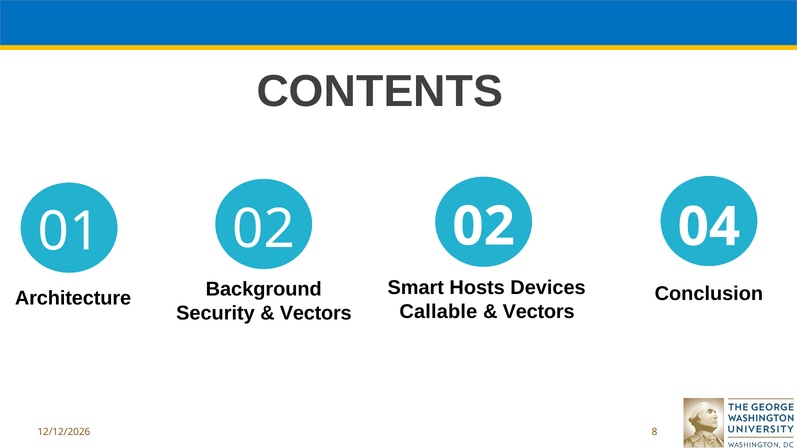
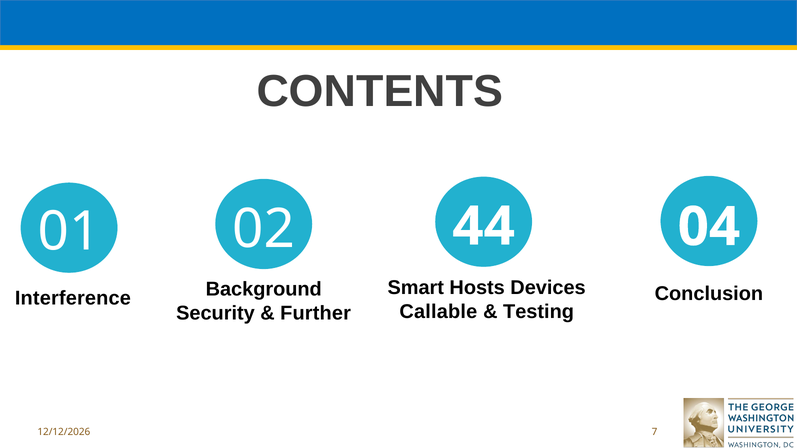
02 02: 02 -> 44 (484, 227)
Architecture: Architecture -> Interference (73, 298)
Vectors: Vectors -> Testing (539, 312)
Vectors: Vectors -> Further (316, 313)
8: 8 -> 7 (655, 432)
